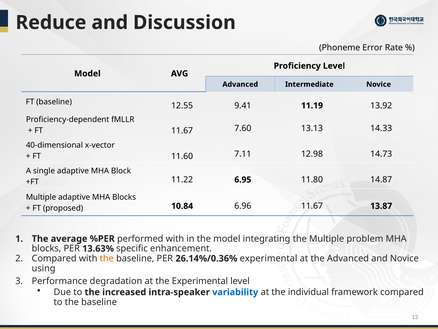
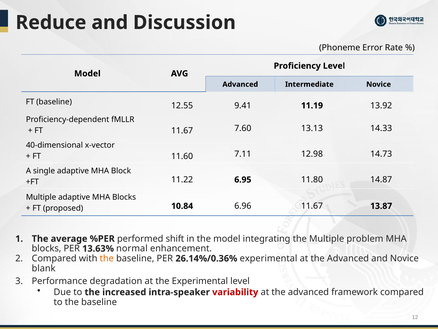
performed with: with -> shift (175, 238)
specific: specific -> normal (132, 248)
using: using -> blank (44, 268)
variability colour: blue -> red (235, 292)
individual: individual -> advanced (308, 292)
